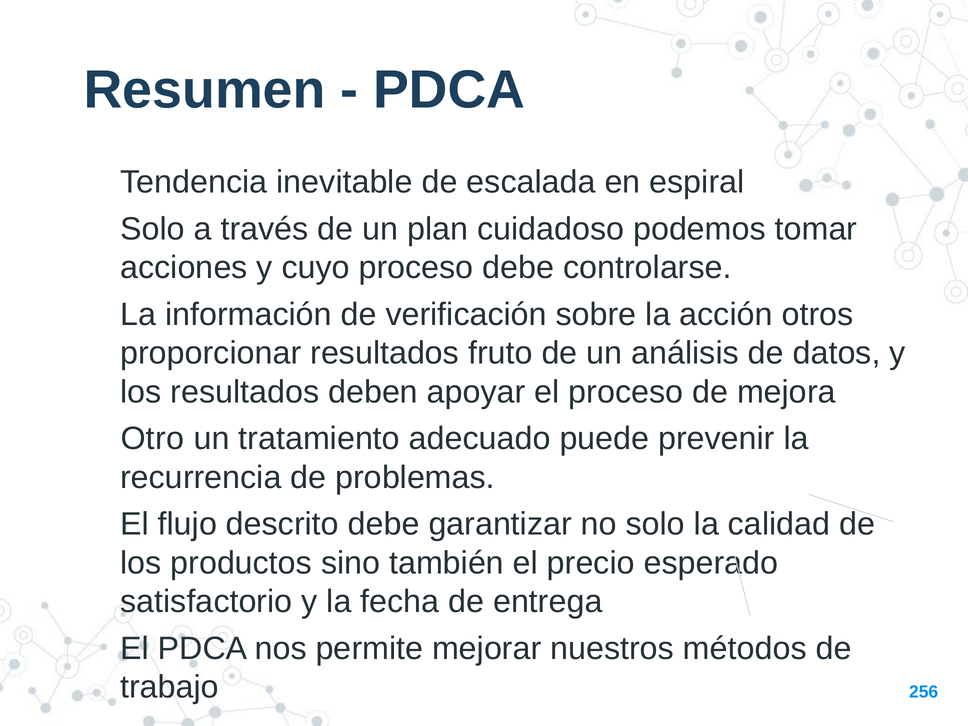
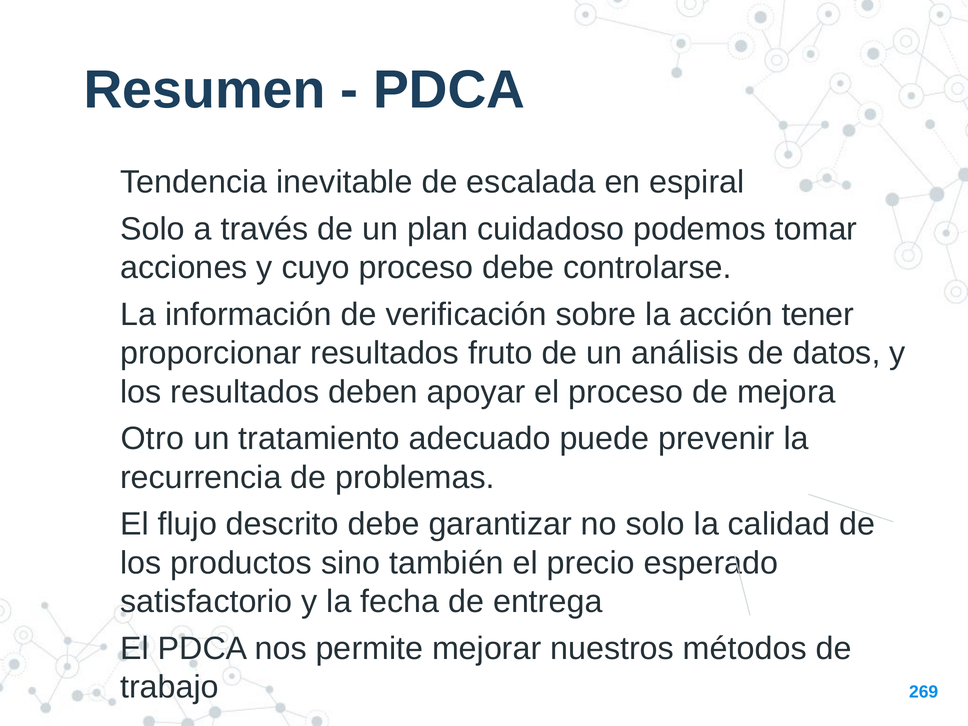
otros: otros -> tener (818, 314)
256: 256 -> 269 (924, 692)
